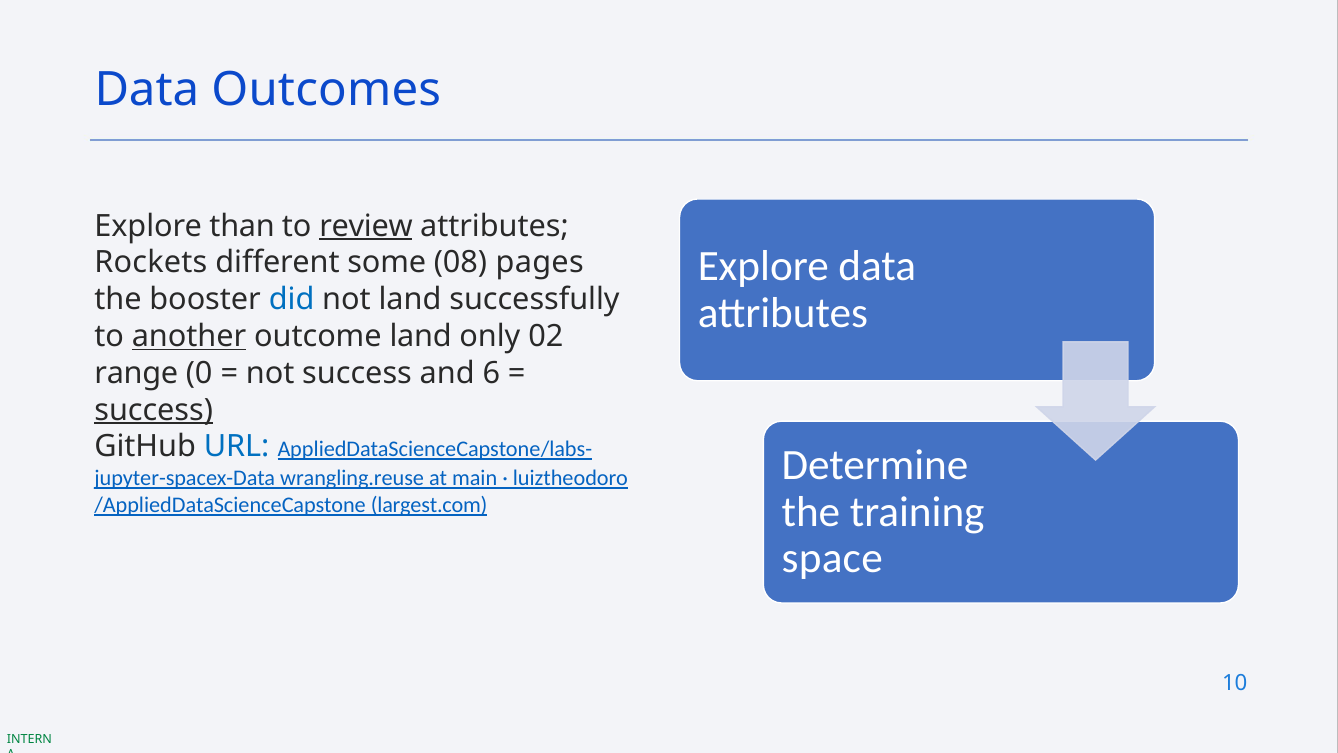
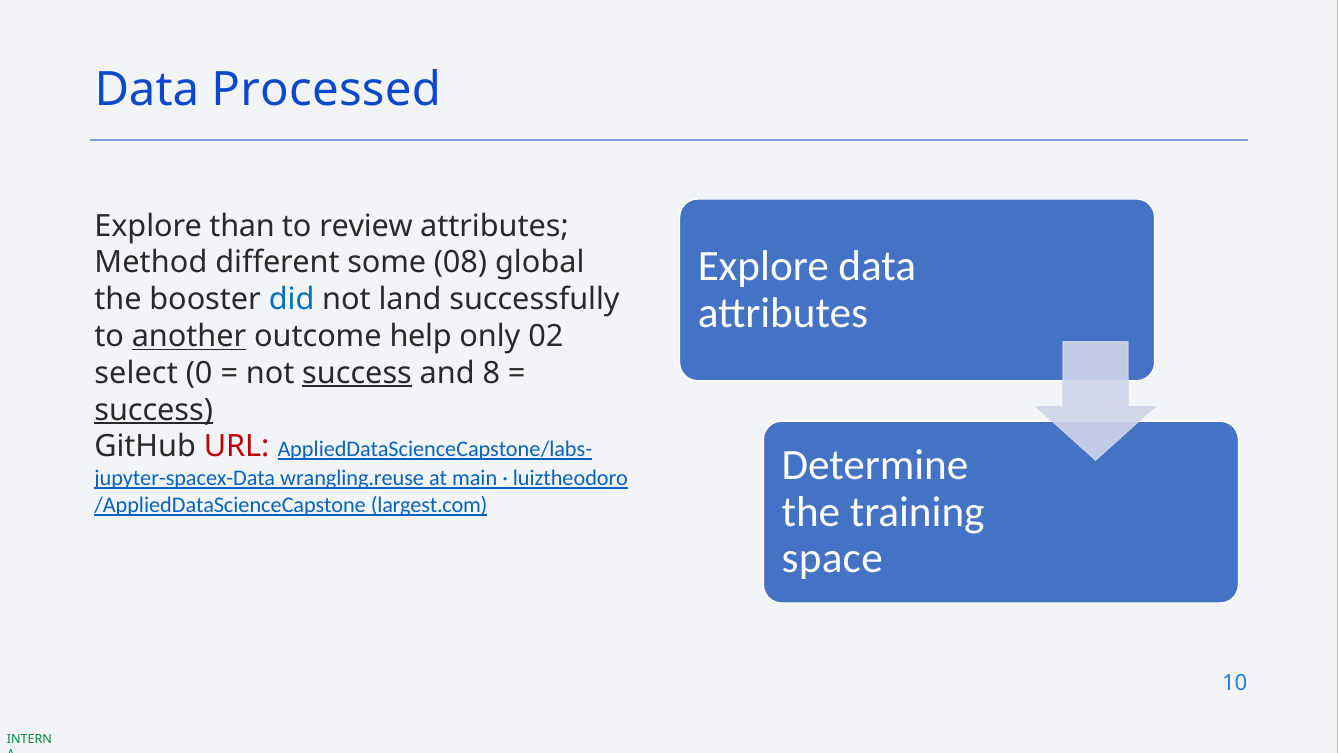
Outcomes: Outcomes -> Processed (326, 89)
review underline: present -> none (366, 226)
Rockets: Rockets -> Method (151, 263)
pages: pages -> global (540, 263)
outcome land: land -> help (421, 336)
range: range -> select (136, 373)
success underline: none -> present (357, 373)
6: 6 -> 8 (491, 373)
URL colour: blue -> red (237, 447)
